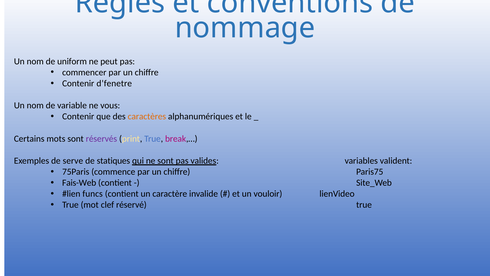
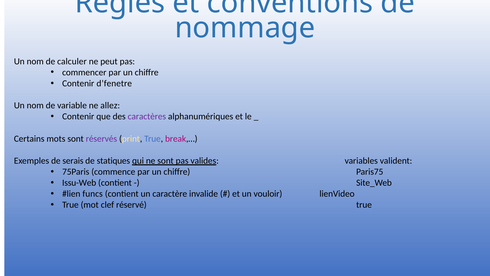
uniform: uniform -> calculer (72, 61)
vous: vous -> allez (110, 105)
caractères colour: orange -> purple (147, 116)
serve: serve -> serais (73, 161)
Fais-Web: Fais-Web -> Issu-Web (79, 183)
